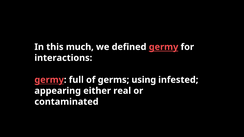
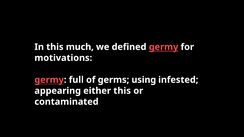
interactions: interactions -> motivations (63, 58)
either real: real -> this (122, 91)
